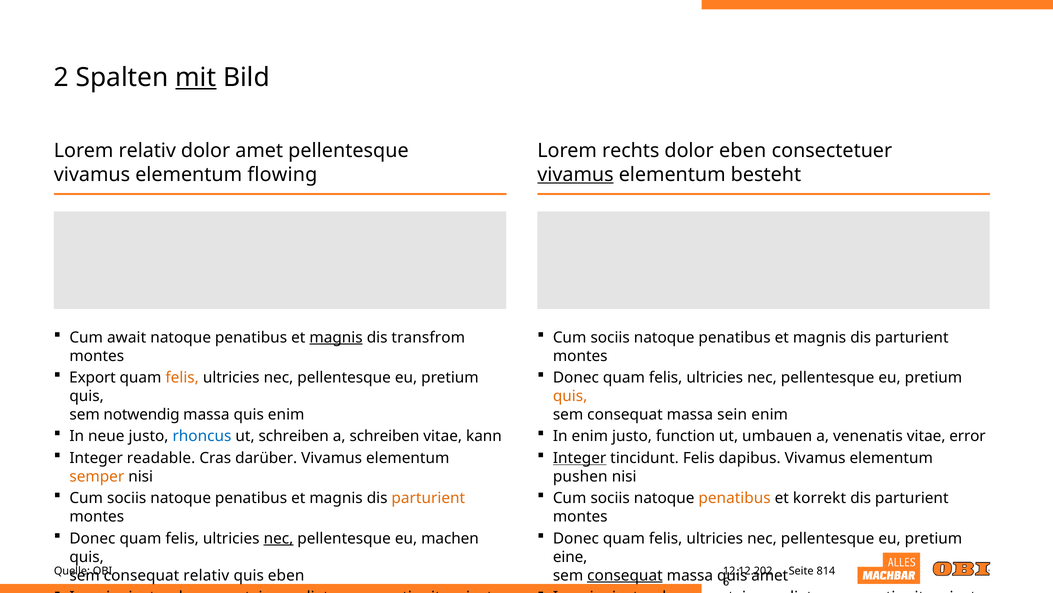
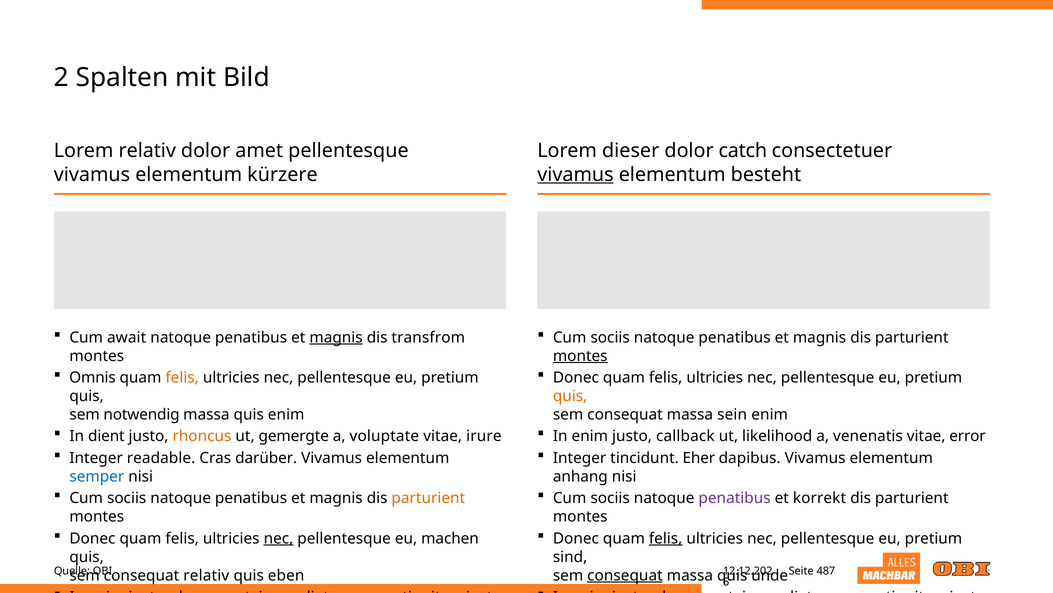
mit underline: present -> none (196, 77)
rechts: rechts -> dieser (631, 151)
dolor eben: eben -> catch (743, 151)
flowing: flowing -> kürzere (282, 174)
montes underline: none -> present (580, 356)
Export: Export -> Omnis (93, 377)
neue: neue -> dient (106, 436)
rhoncus colour: blue -> orange (202, 436)
ut schreiben: schreiben -> gemergte (294, 436)
a schreiben: schreiben -> voluptate (384, 436)
kann: kann -> irure (484, 436)
function: function -> callback (685, 436)
umbauen: umbauen -> likelihood (777, 436)
Integer underline: present -> none (580, 458)
tincidunt Felis: Felis -> Eher (699, 458)
semper colour: orange -> blue (97, 476)
pushen: pushen -> anhang (580, 476)
penatibus colour: orange -> purple (735, 498)
felis underline: none -> present (666, 538)
eine: eine -> sind (570, 556)
814: 814 -> 487 (826, 571)
amet: amet -> unde (770, 575)
